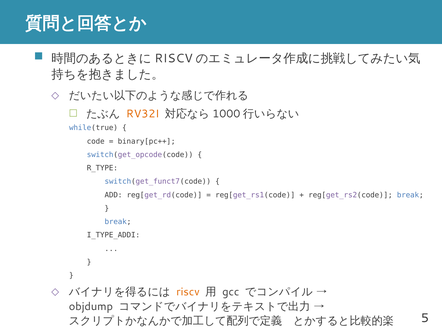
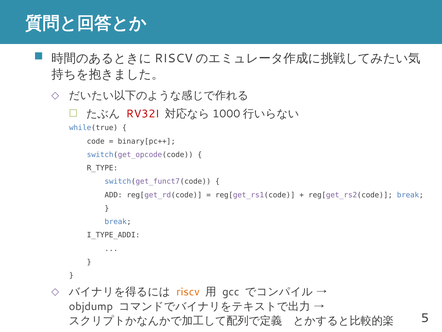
RV32I colour: orange -> red (143, 114)
